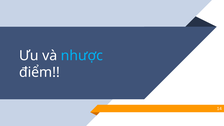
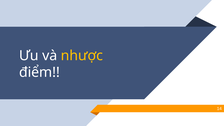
nhược colour: light blue -> yellow (82, 56)
